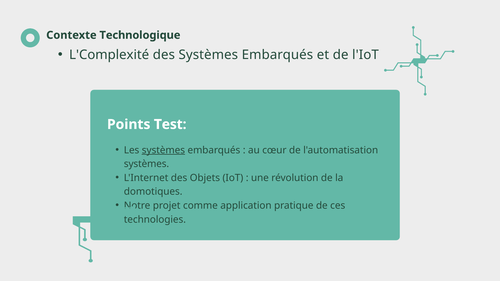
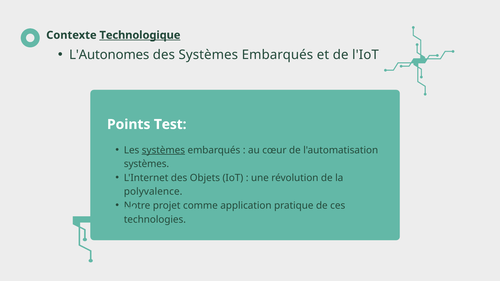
Technologique underline: none -> present (140, 35)
L'Complexité: L'Complexité -> L'Autonomes (109, 55)
domotiques: domotiques -> polyvalence (153, 192)
